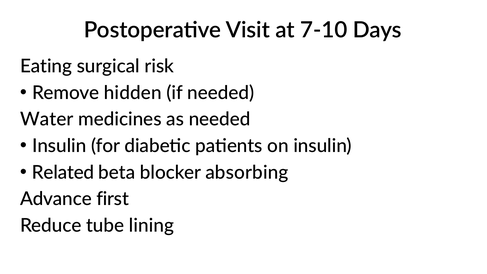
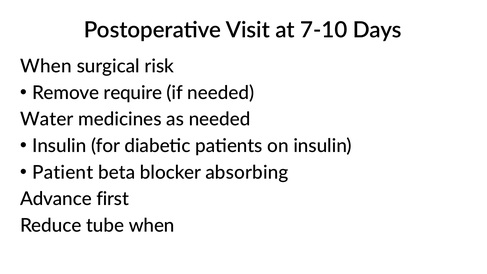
Eating: Eating -> When (46, 66)
hidden: hidden -> require (133, 93)
Related: Related -> Patient (63, 172)
tube lining: lining -> when (152, 225)
